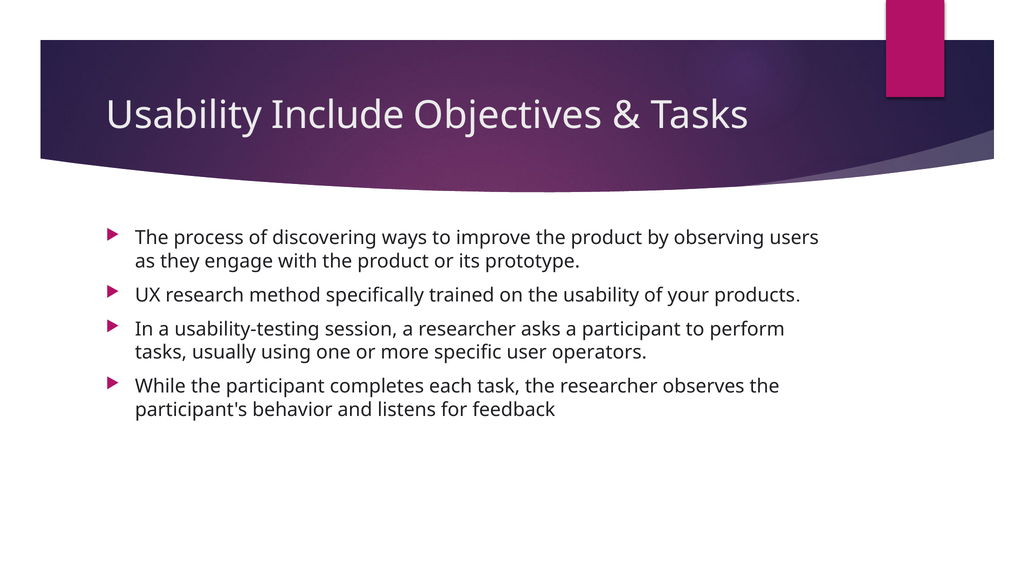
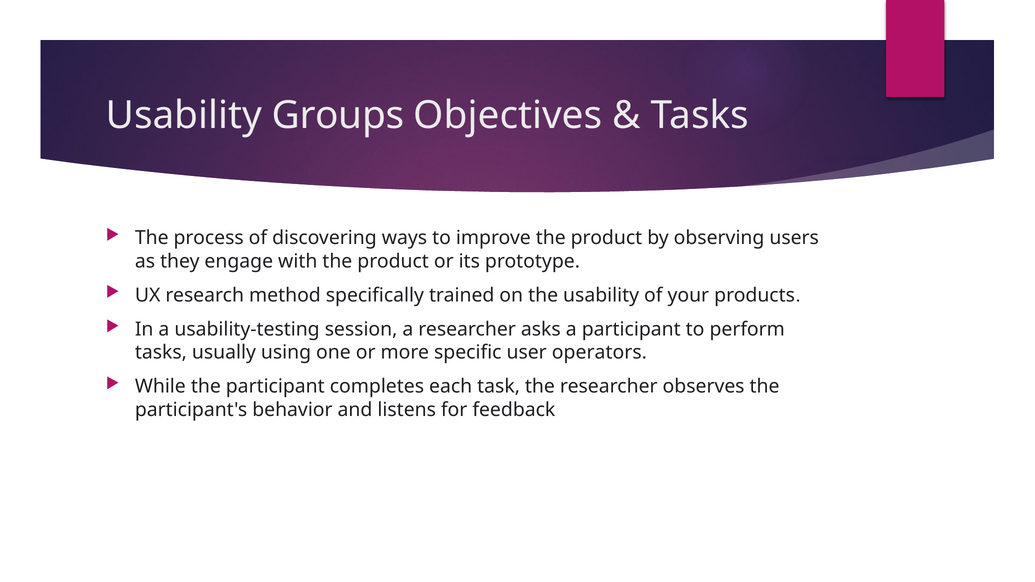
Include: Include -> Groups (338, 115)
